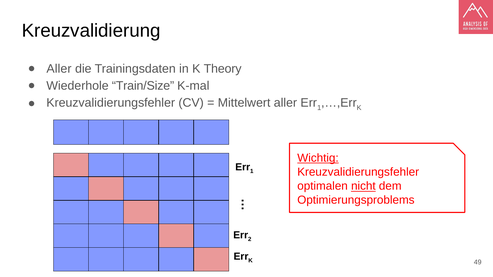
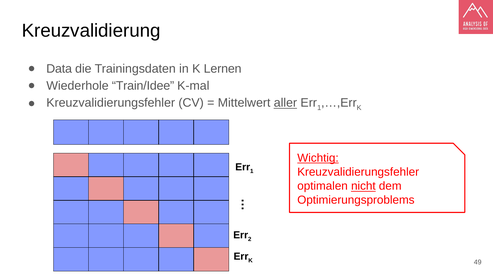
Aller: Aller -> Data (59, 69)
Theory: Theory -> Lernen (223, 69)
Train/Size: Train/Size -> Train/Idee (143, 86)
aller underline: none -> present (285, 103)
